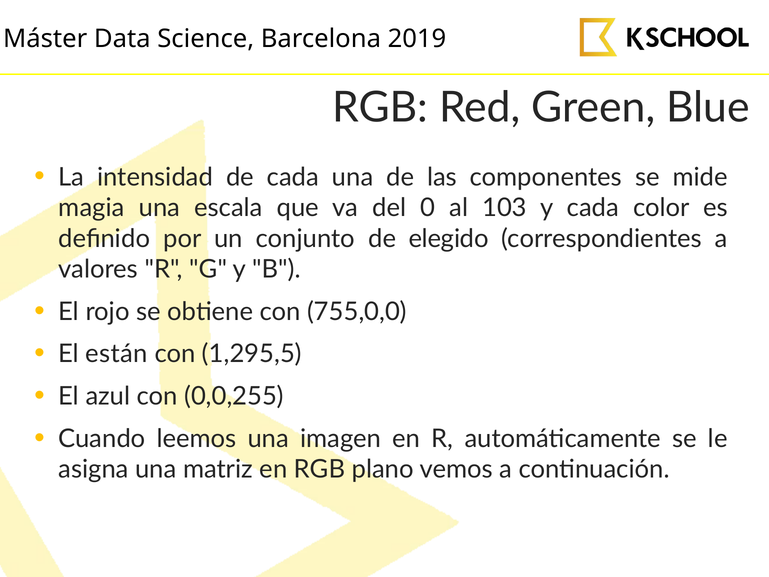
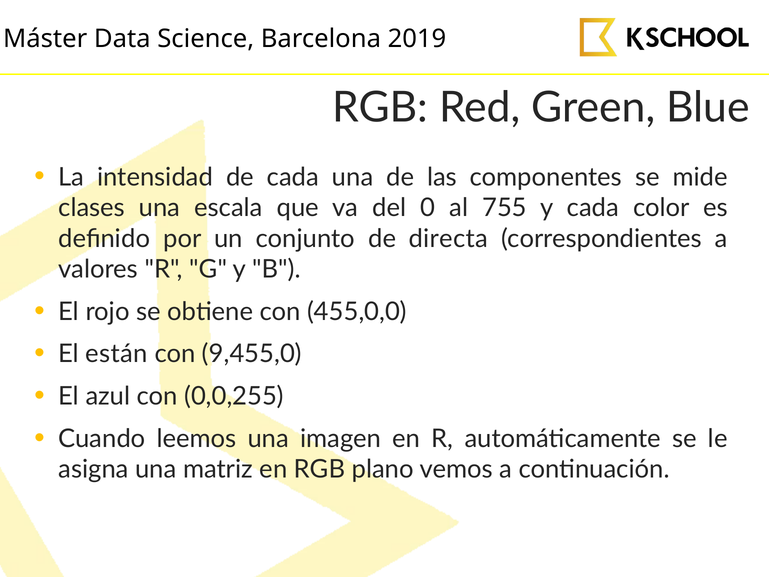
magia: magia -> clases (92, 208)
103: 103 -> 755 (505, 208)
elegido: elegido -> directa (448, 239)
755,0,0: 755,0,0 -> 455,0,0 (357, 312)
1,295,5: 1,295,5 -> 9,455,0 (252, 354)
